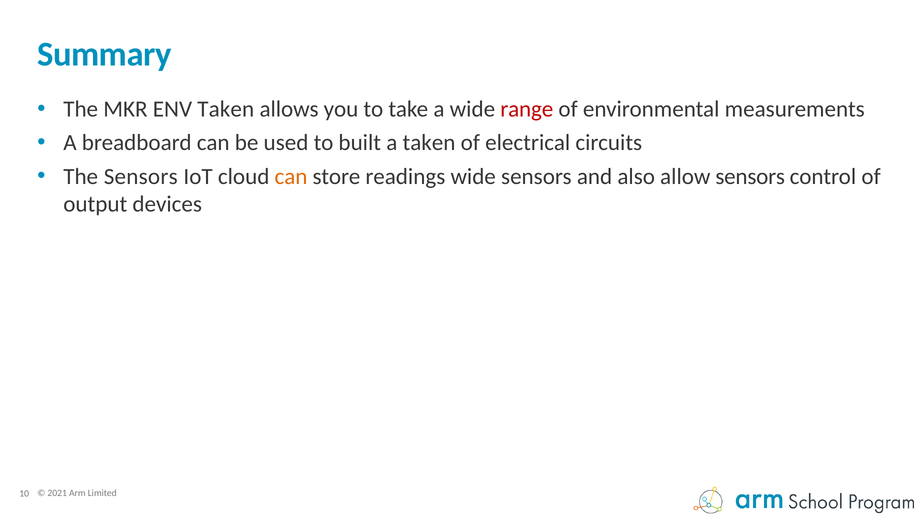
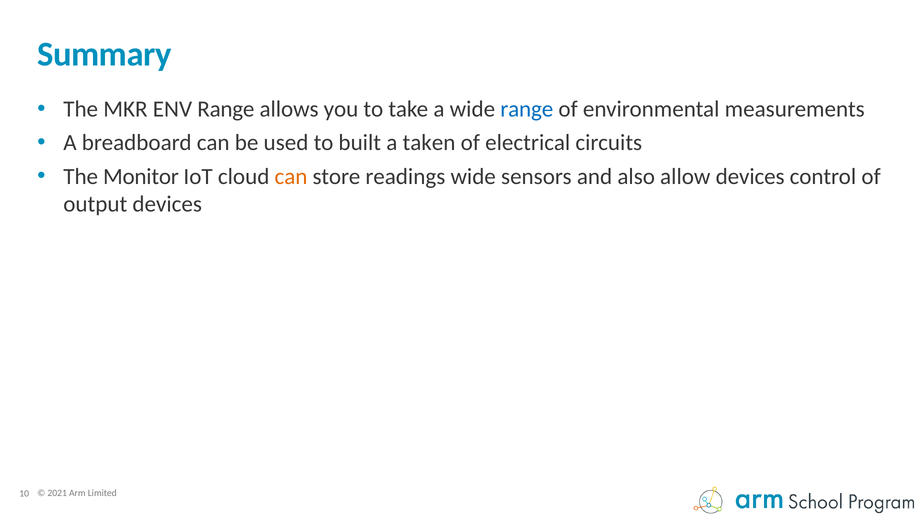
ENV Taken: Taken -> Range (226, 109)
range colour: red -> blue (527, 109)
The Sensors: Sensors -> Monitor (141, 176)
allow sensors: sensors -> devices (750, 176)
